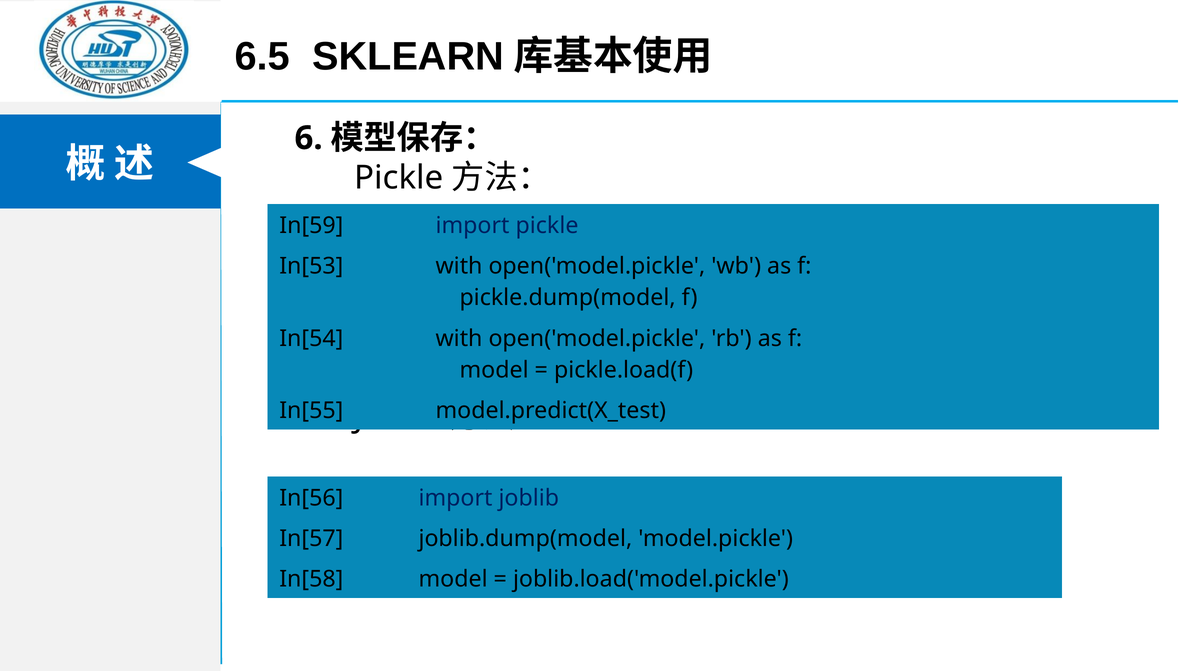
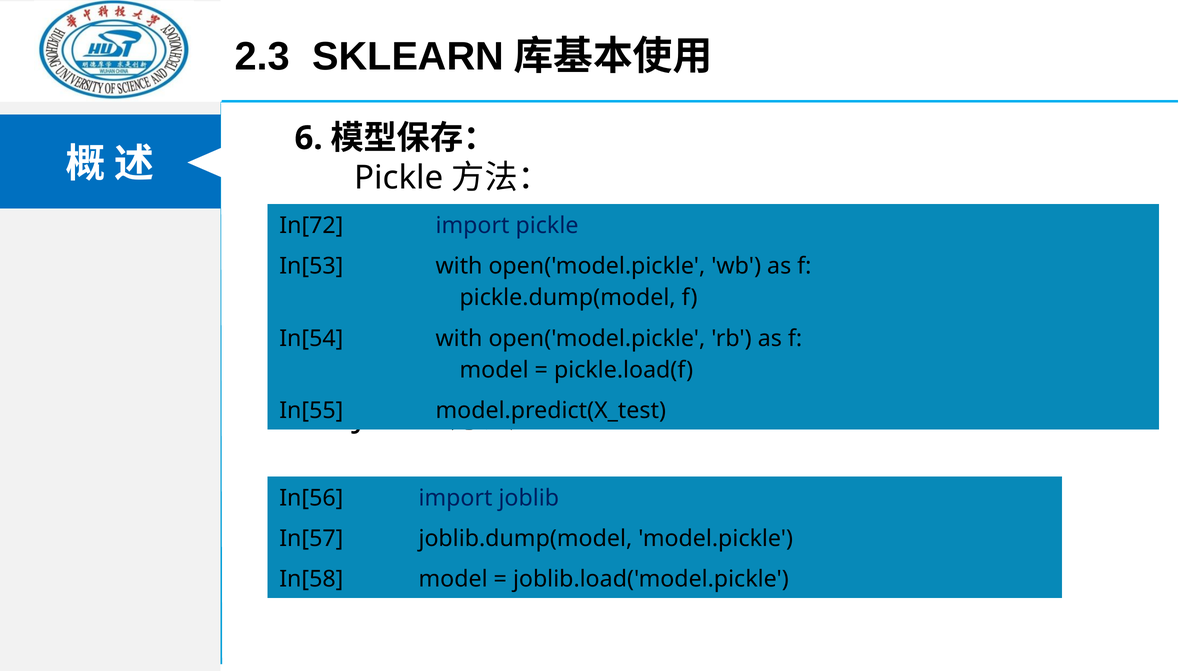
6.5: 6.5 -> 2.3 (262, 56)
In[59: In[59 -> In[72 (311, 225)
